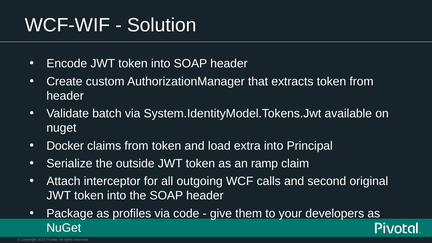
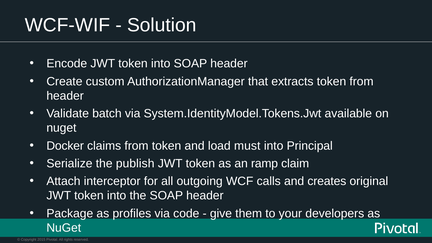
extra: extra -> must (247, 146)
outside: outside -> publish (135, 164)
second: second -> creates (327, 181)
